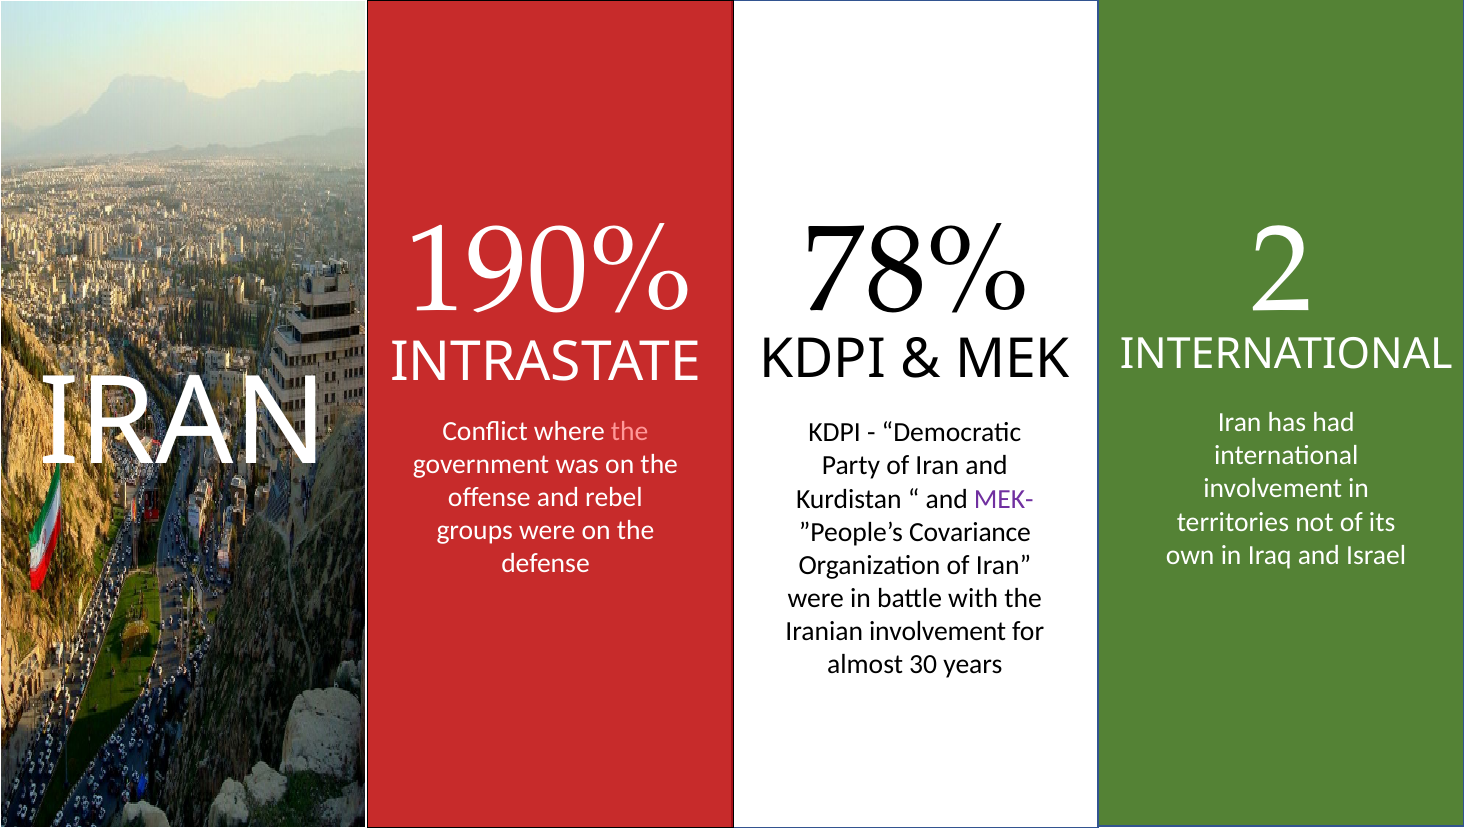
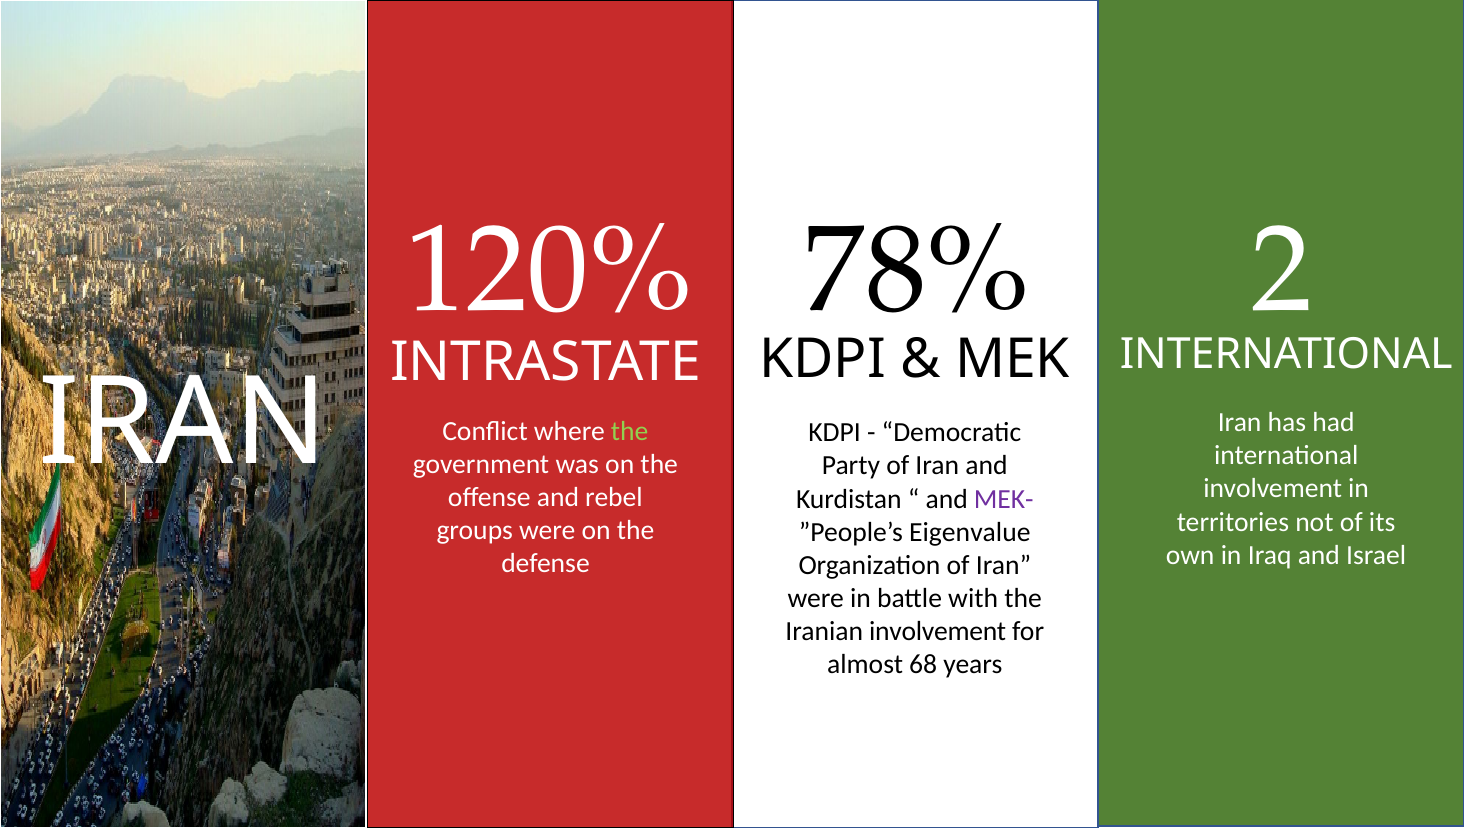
190%: 190% -> 120% (549, 271)
the colour: pink -> light green (630, 432)
Covariance: Covariance -> Eigenvalue (970, 532)
30: 30 -> 68 (923, 665)
